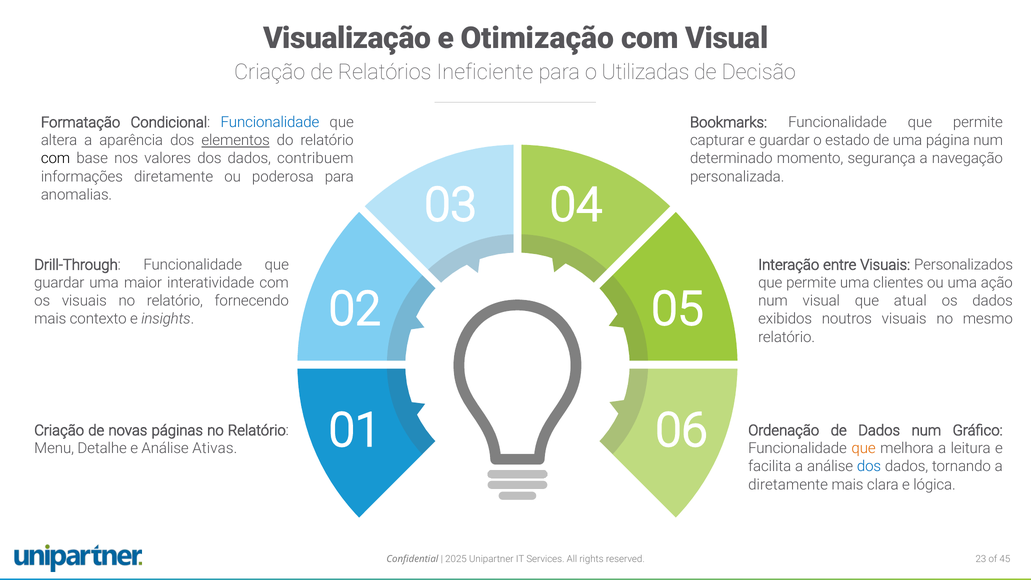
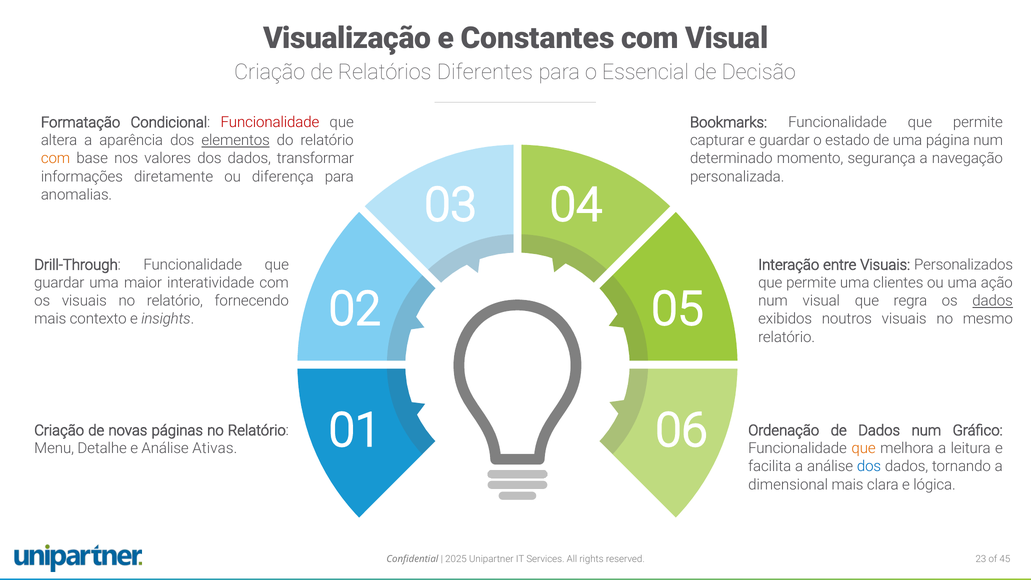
Otimização: Otimização -> Constantes (538, 38)
Ineficiente: Ineficiente -> Diferentes (485, 72)
Utilizadas: Utilizadas -> Essencial (645, 72)
Funcionalidade colour: blue -> red (270, 122)
com colour: black -> orange (56, 158)
contribuem: contribuem -> transformar (315, 158)
poderosa: poderosa -> diferença (283, 177)
atual: atual -> regra (910, 301)
dados underline: none -> present (993, 301)
diretamente: diretamente -> dimensional (788, 484)
